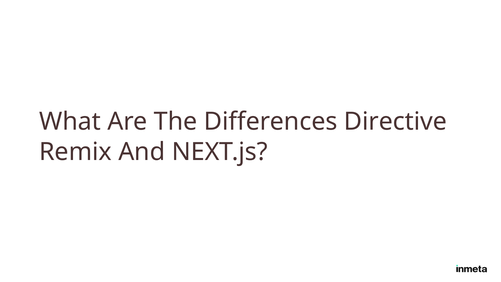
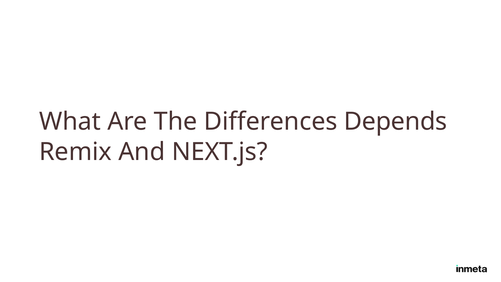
Directive: Directive -> Depends (396, 122)
